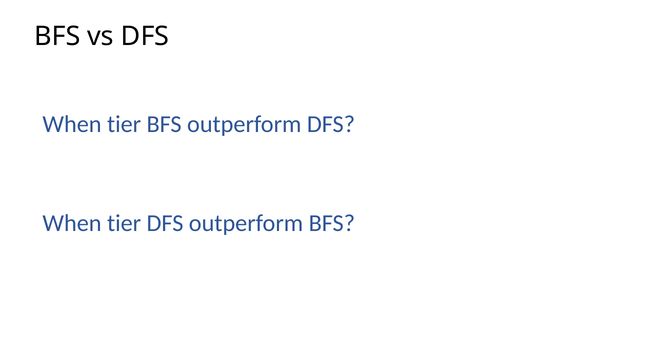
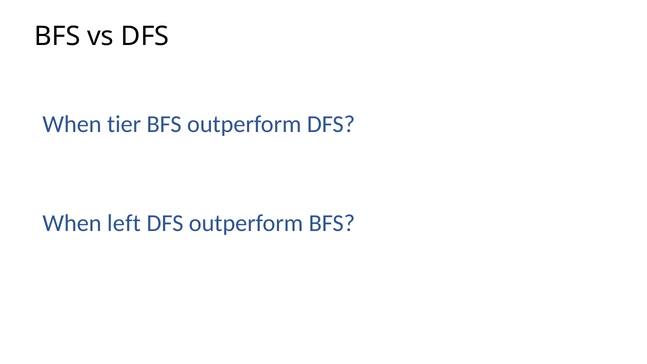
tier: tier -> left (124, 223)
